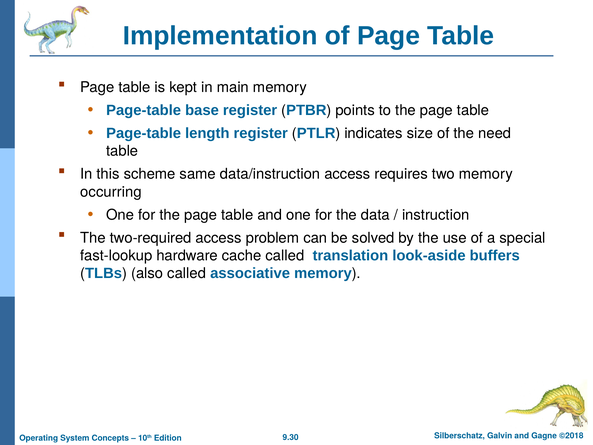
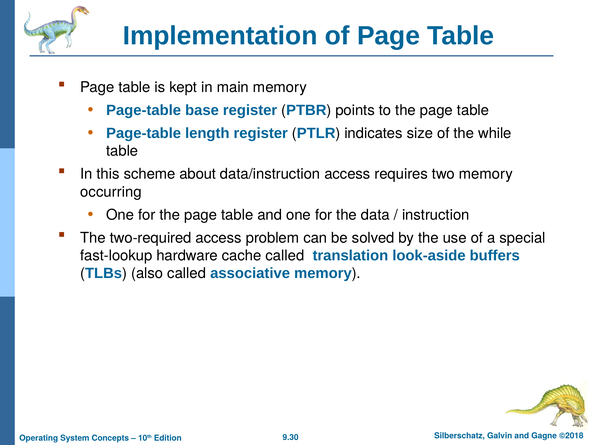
need: need -> while (495, 133)
same: same -> about (198, 174)
